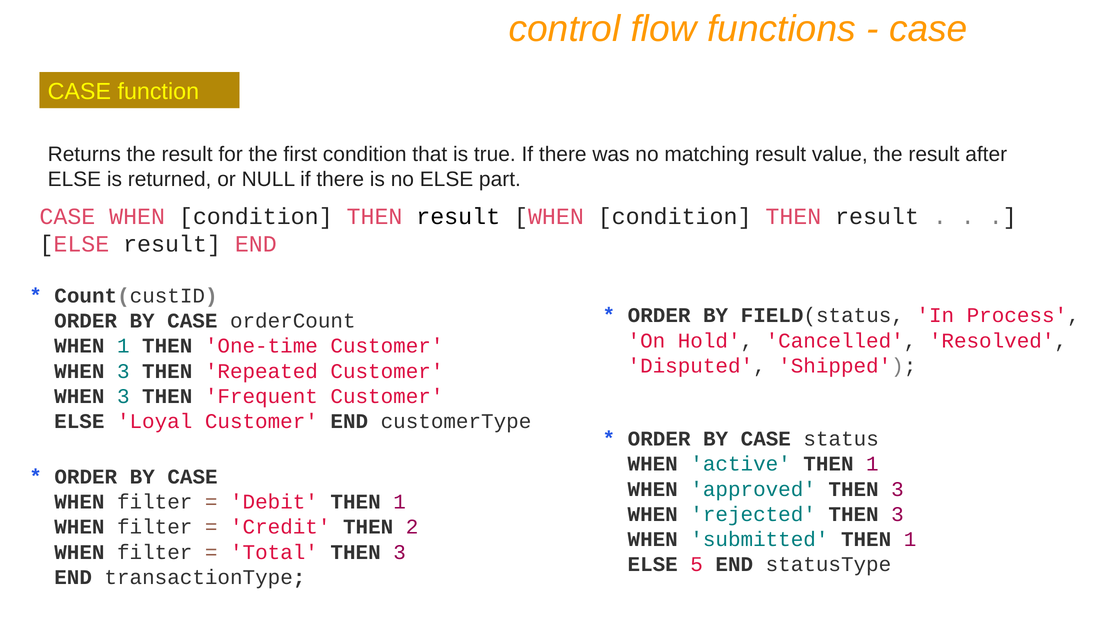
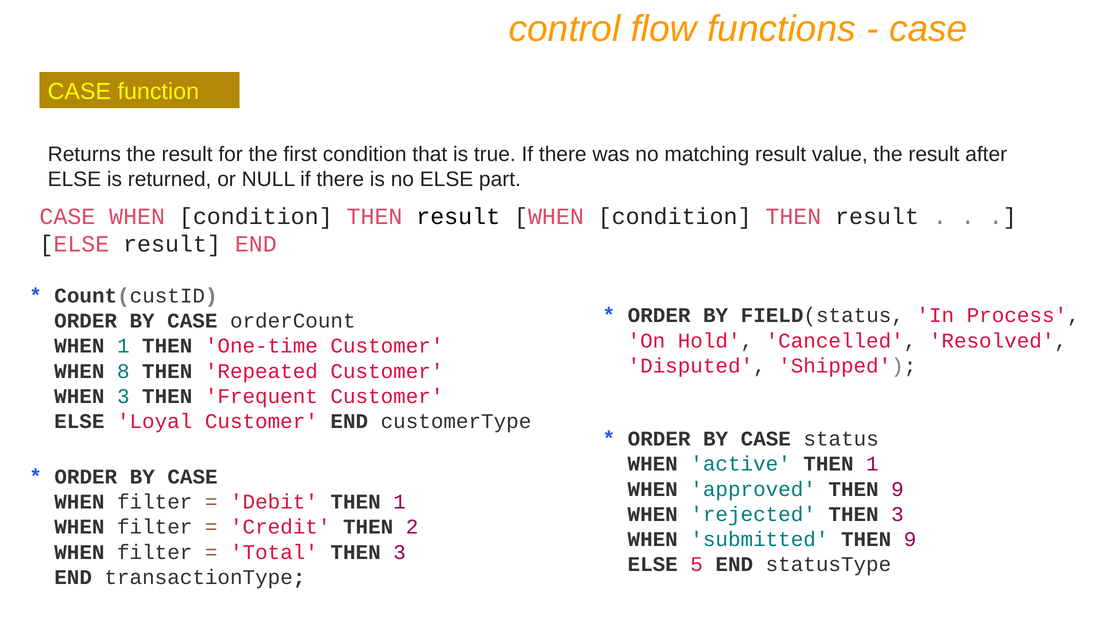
3: 3 -> 8 (123, 371)
approved THEN 3: 3 -> 9 (898, 489)
submitted THEN 1: 1 -> 9 (910, 539)
